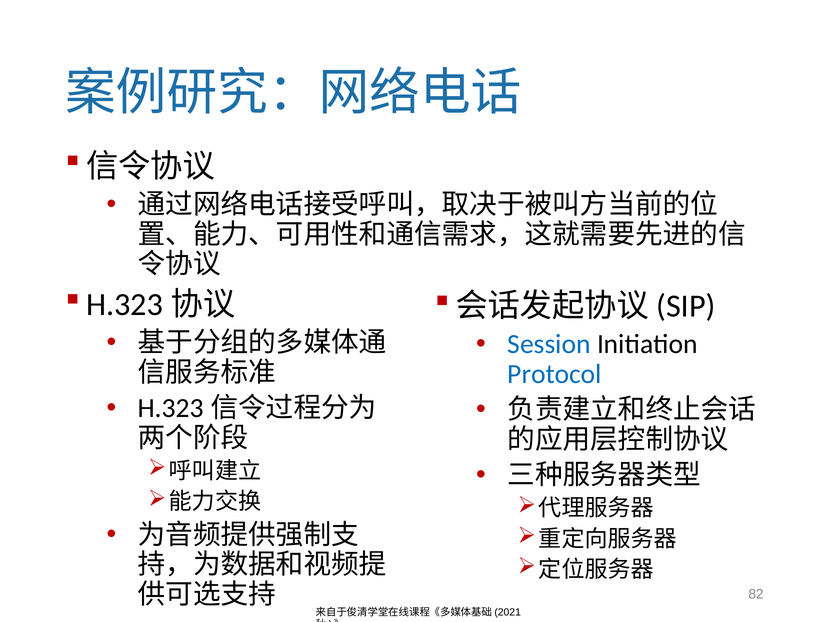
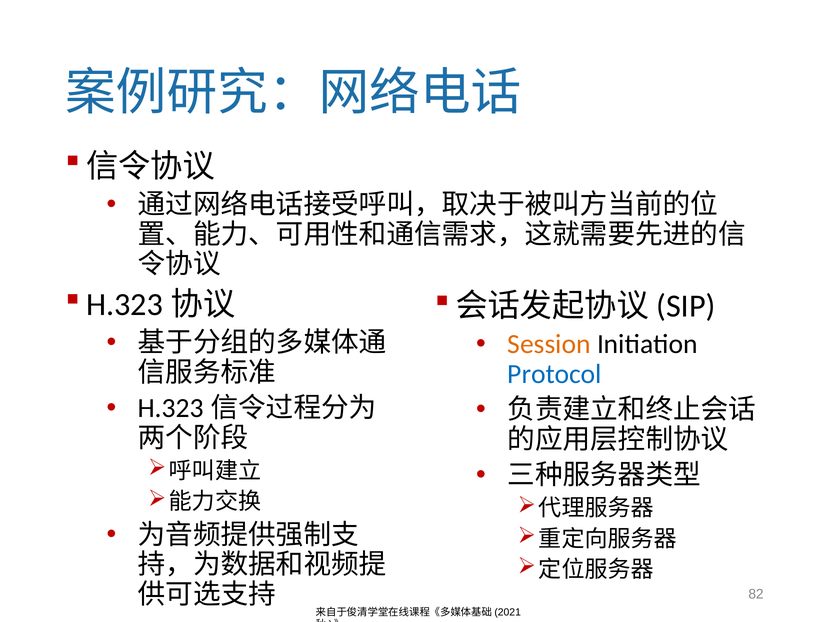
Session colour: blue -> orange (549, 344)
